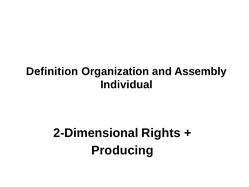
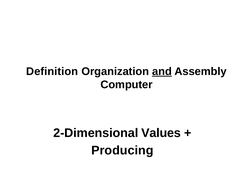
and underline: none -> present (162, 71)
Individual: Individual -> Computer (127, 85)
Rights: Rights -> Values (161, 133)
